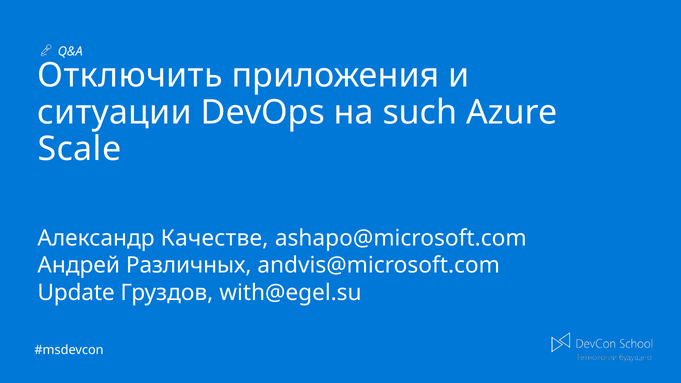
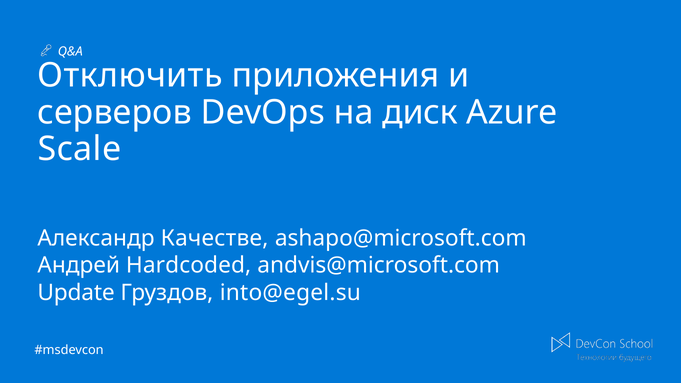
ситуации: ситуации -> серверов (115, 112)
such: such -> диск (420, 112)
Различных: Различных -> Hardcoded (189, 265)
with@egel.su: with@egel.su -> into@egel.su (290, 293)
